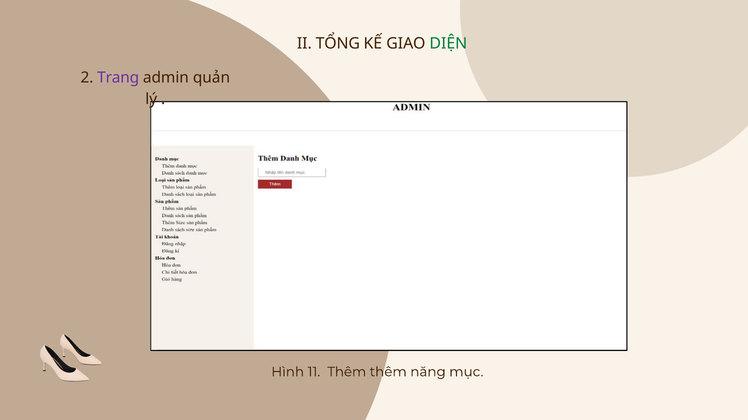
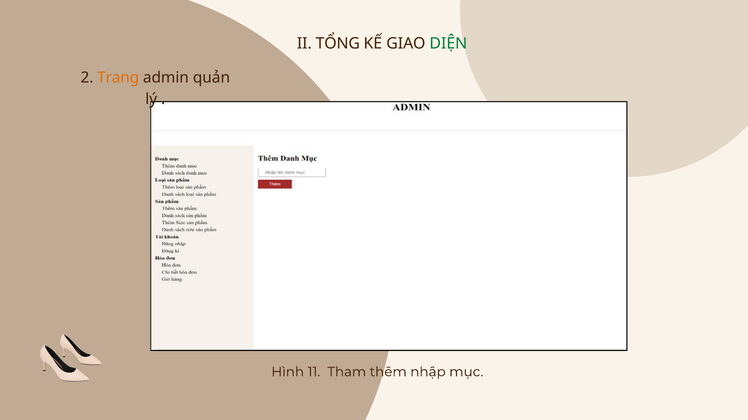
Trang colour: purple -> orange (118, 78)
11 Thêm: Thêm -> Tham (347, 372)
năng: năng -> nhập (428, 372)
